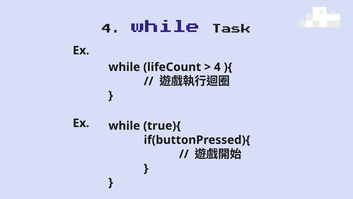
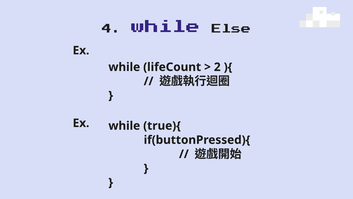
Task: Task -> Else (231, 30)
4: 4 -> 2 (217, 67)
